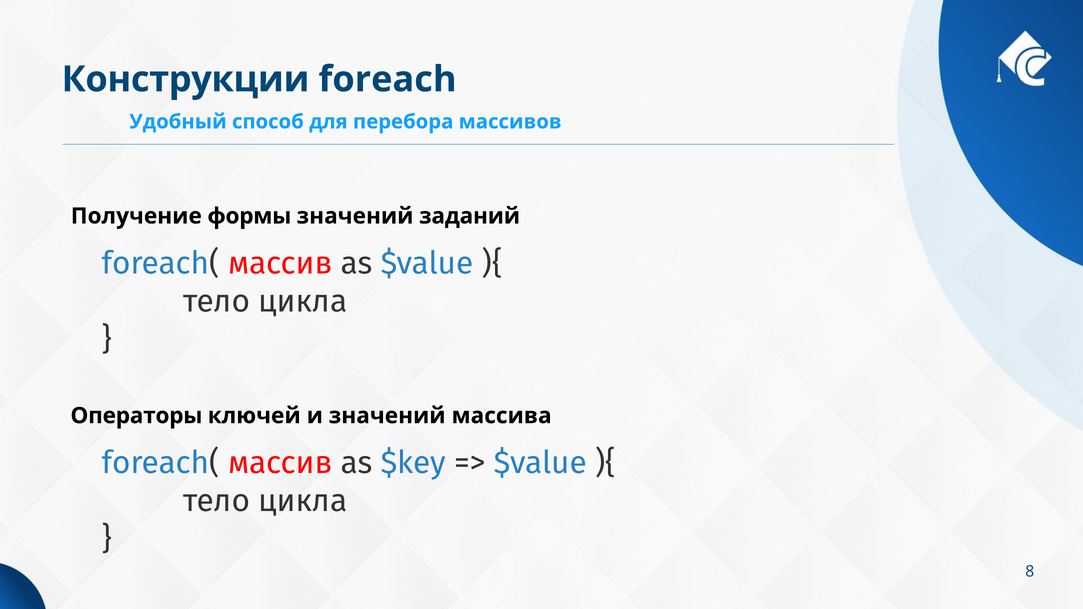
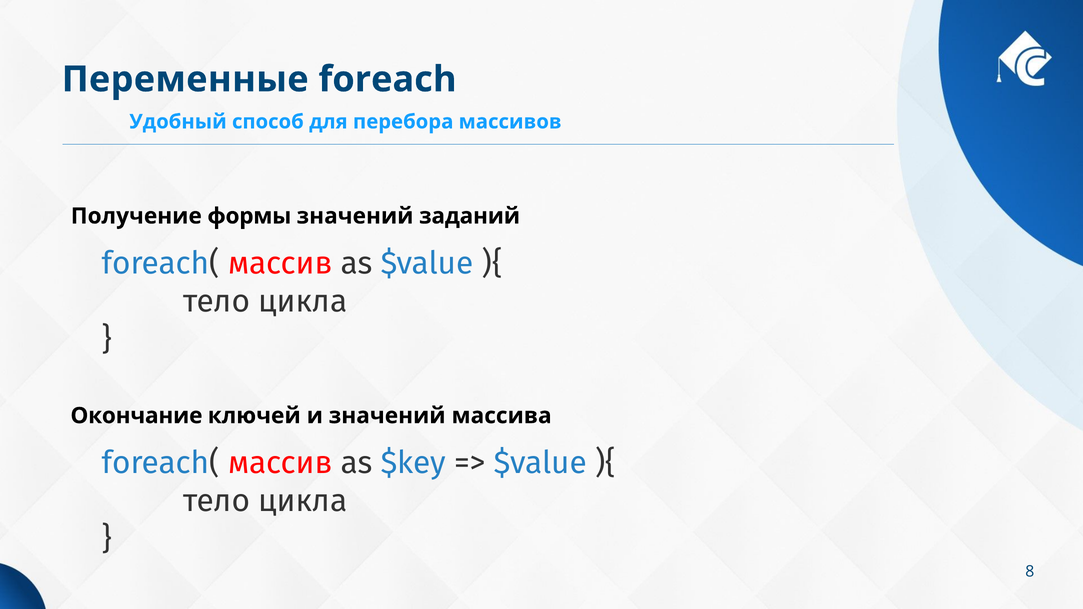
Конструкции: Конструкции -> Переменные (185, 79)
Операторы: Операторы -> Окончание (136, 416)
